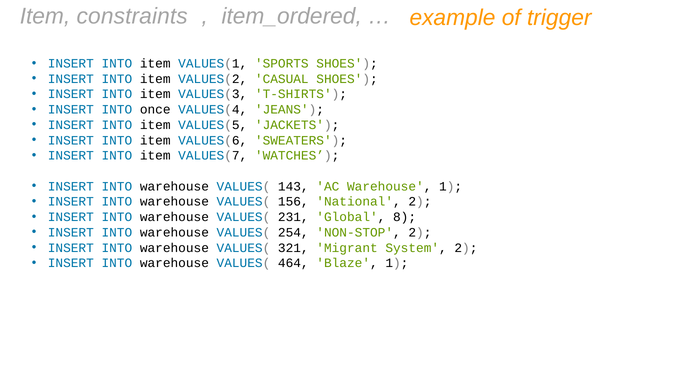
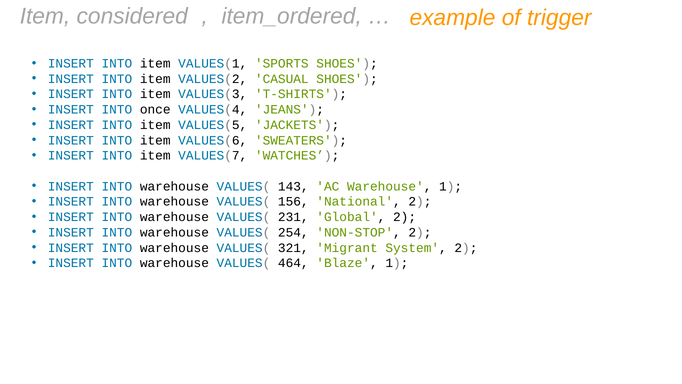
constraints: constraints -> considered (132, 16)
Global 8: 8 -> 2 (405, 217)
